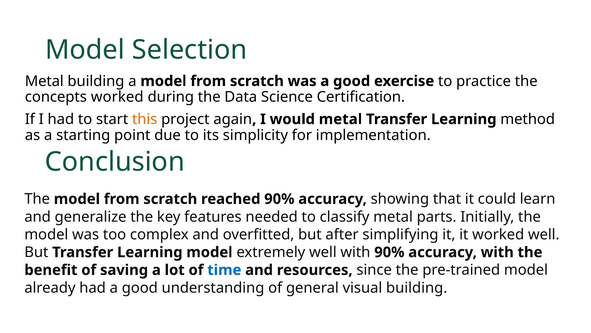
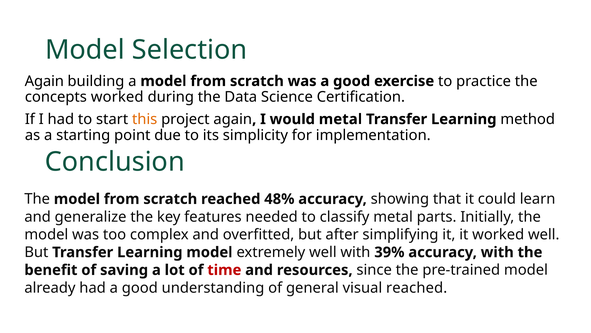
Metal: Metal -> Again (44, 81)
reached 90%: 90% -> 48% (279, 199)
with 90%: 90% -> 39% (389, 252)
time colour: blue -> red (224, 270)
visual building: building -> reached (417, 287)
